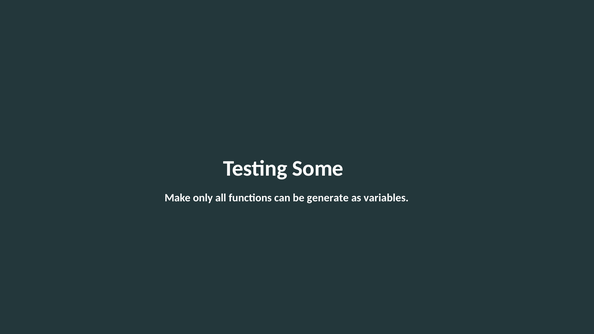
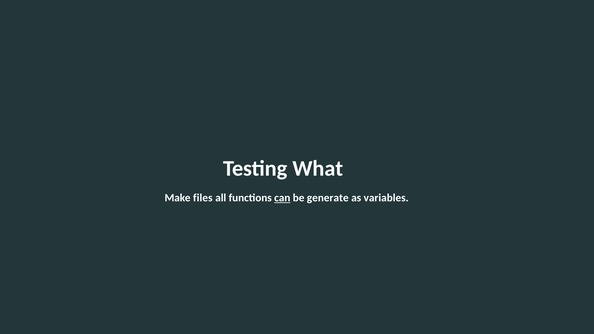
Some: Some -> What (318, 169)
only: only -> files (203, 198)
can underline: none -> present (282, 198)
